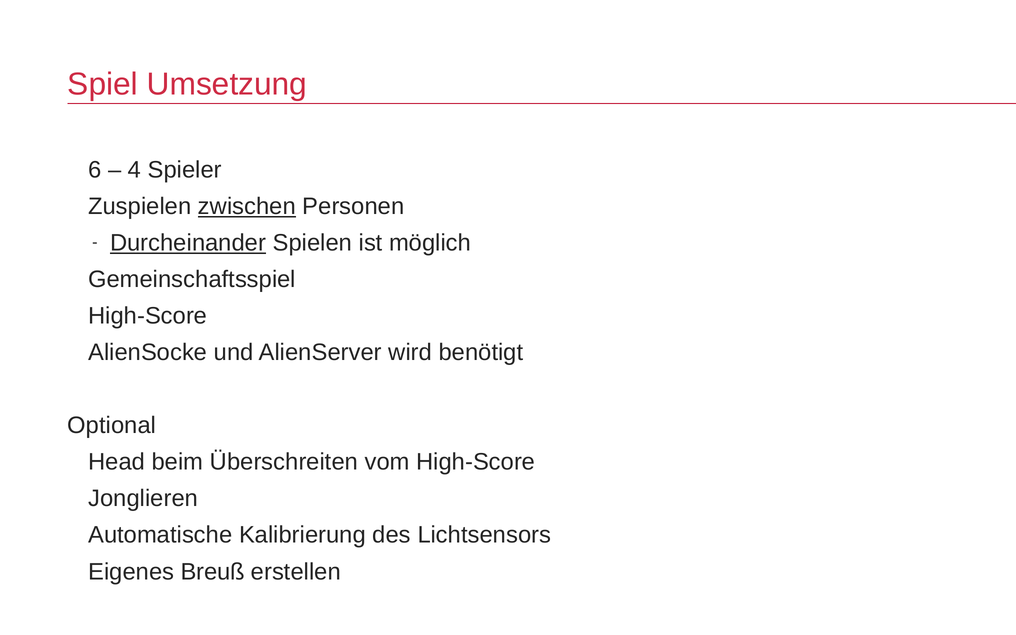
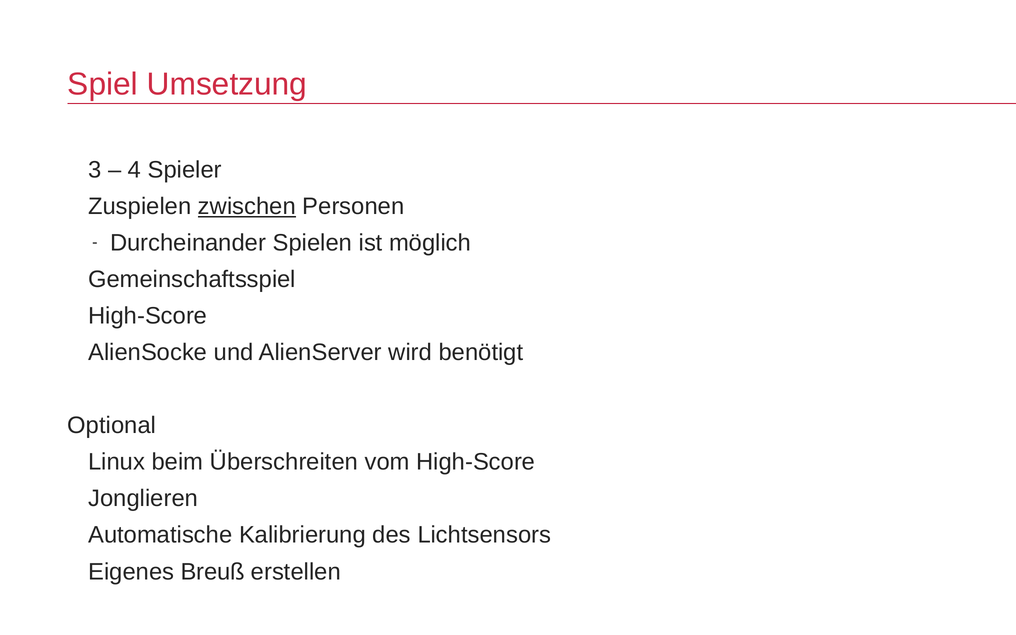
6: 6 -> 3 (95, 170)
Durcheinander underline: present -> none (188, 243)
Head: Head -> Linux (117, 462)
